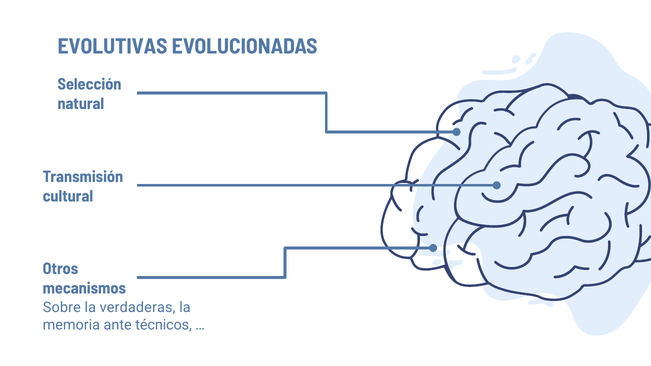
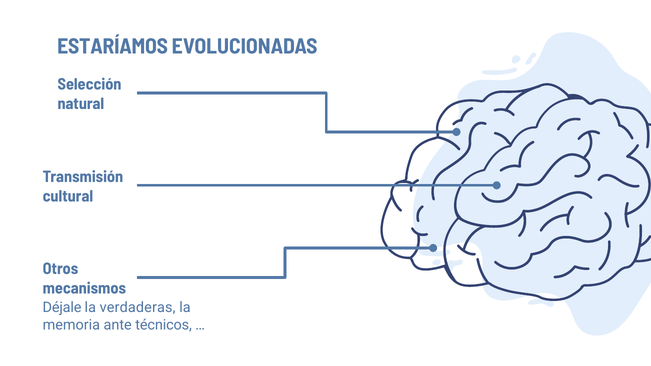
EVOLUTIVAS: EVOLUTIVAS -> ESTARÍAMOS (113, 47)
Sobre: Sobre -> Déjale (62, 308)
